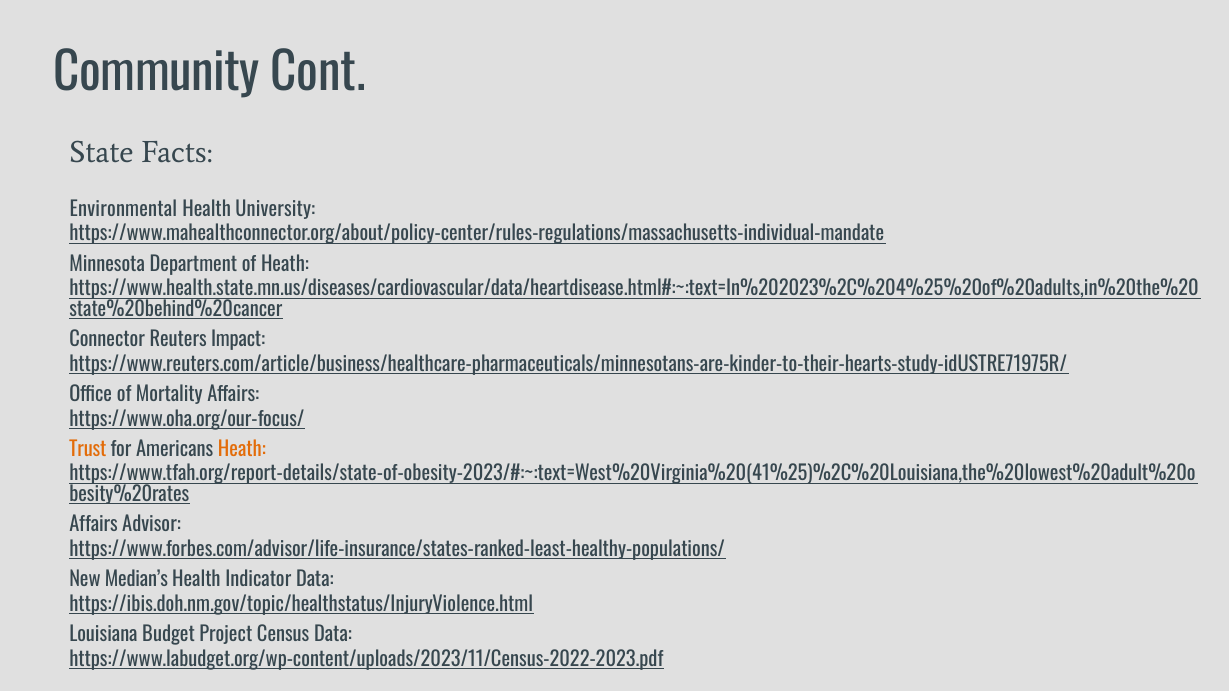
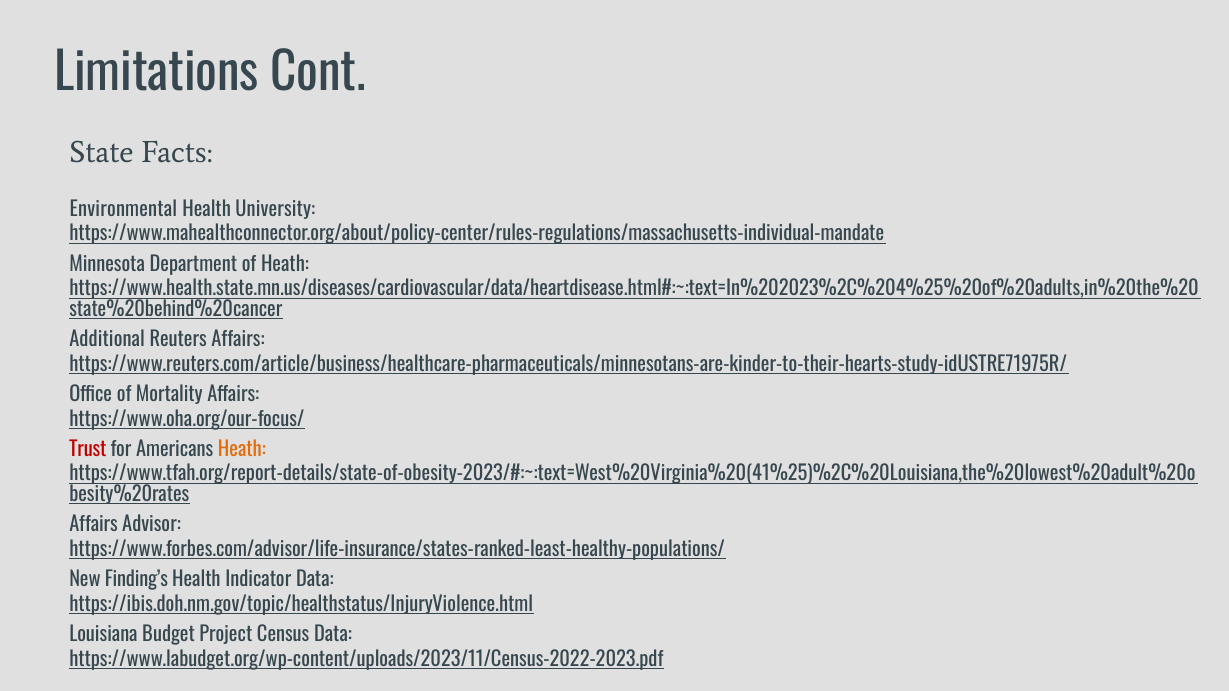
Community: Community -> Limitations (157, 74)
Connector: Connector -> Additional (107, 340)
Reuters Impact: Impact -> Affairs (238, 340)
Trust colour: orange -> red (88, 450)
Median’s: Median’s -> Finding’s (136, 580)
